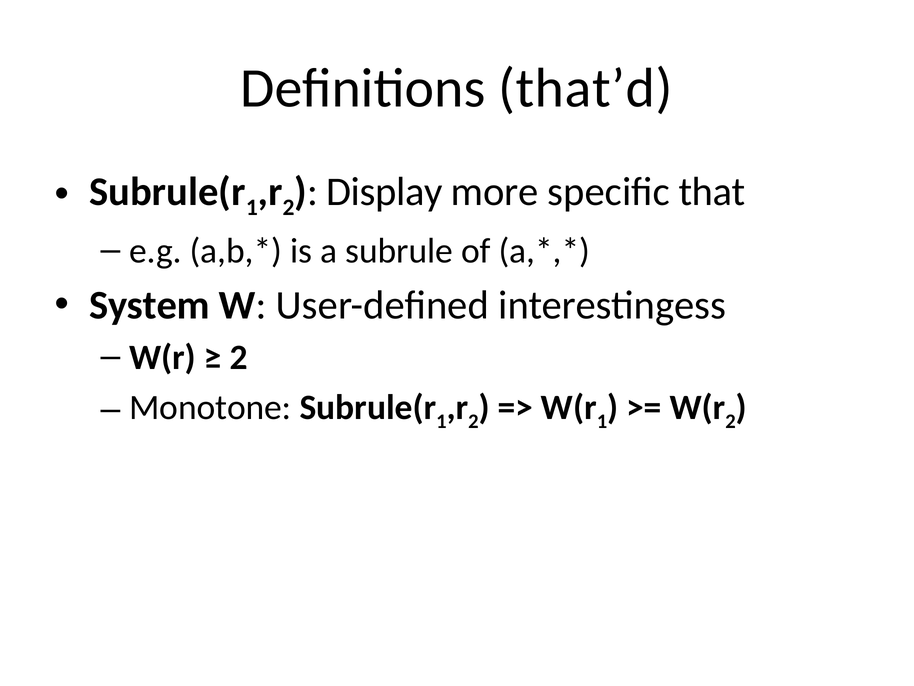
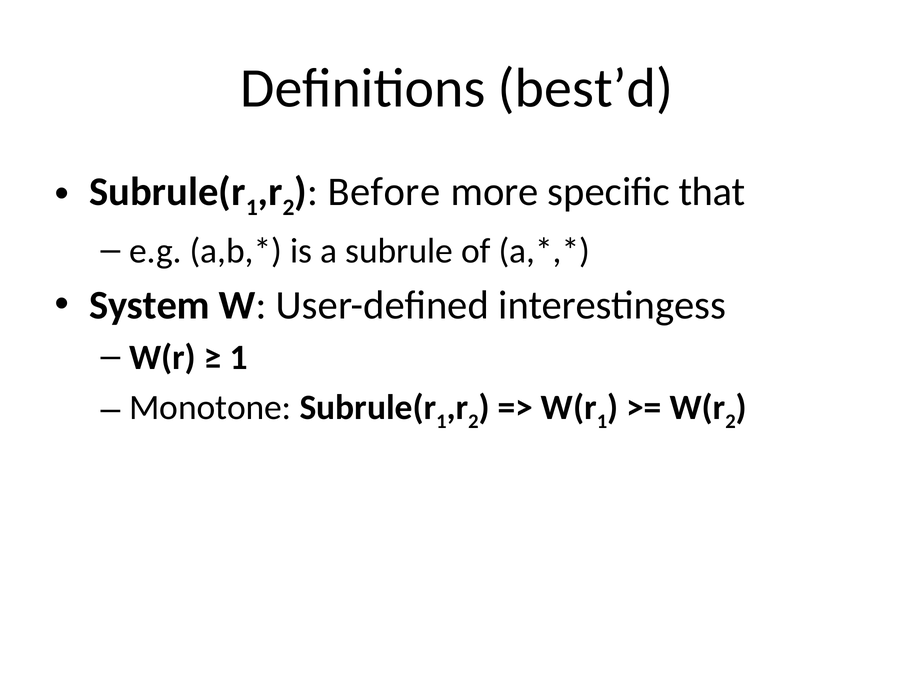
that’d: that’d -> best’d (586, 88)
Display: Display -> Before (384, 192)
2: 2 -> 1 (239, 357)
